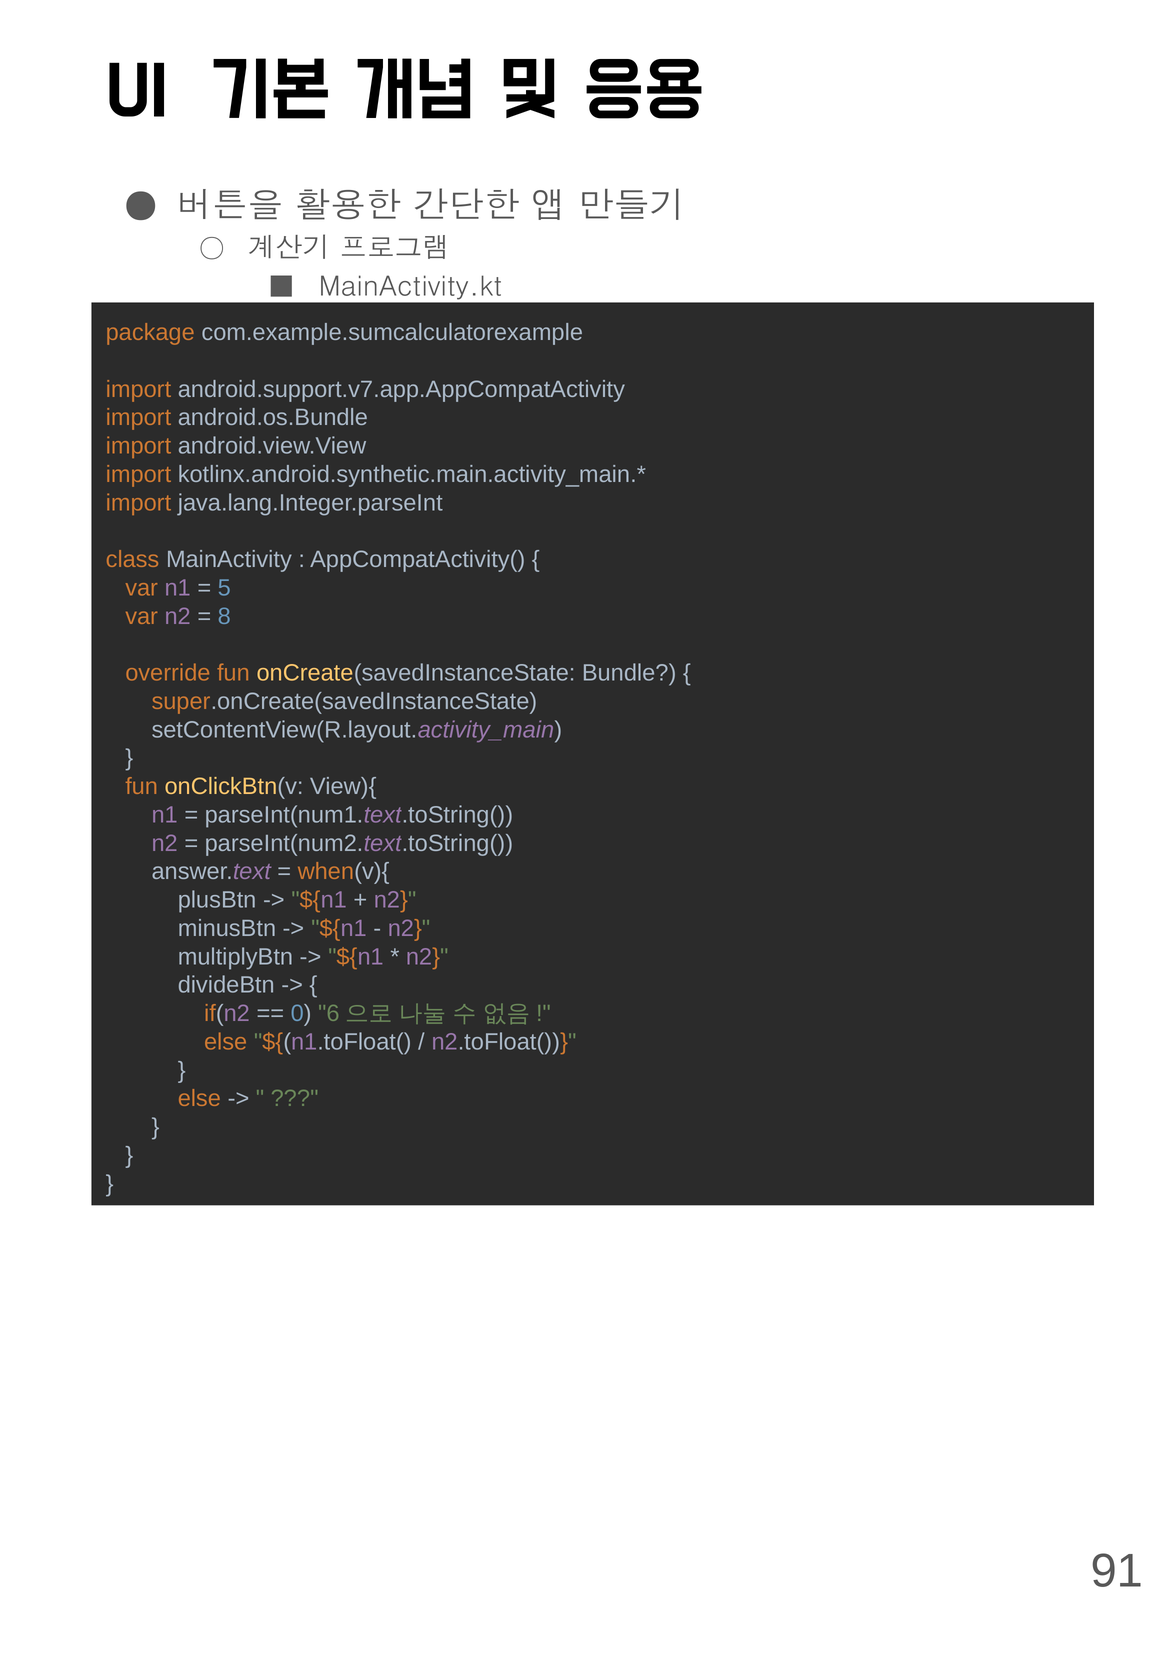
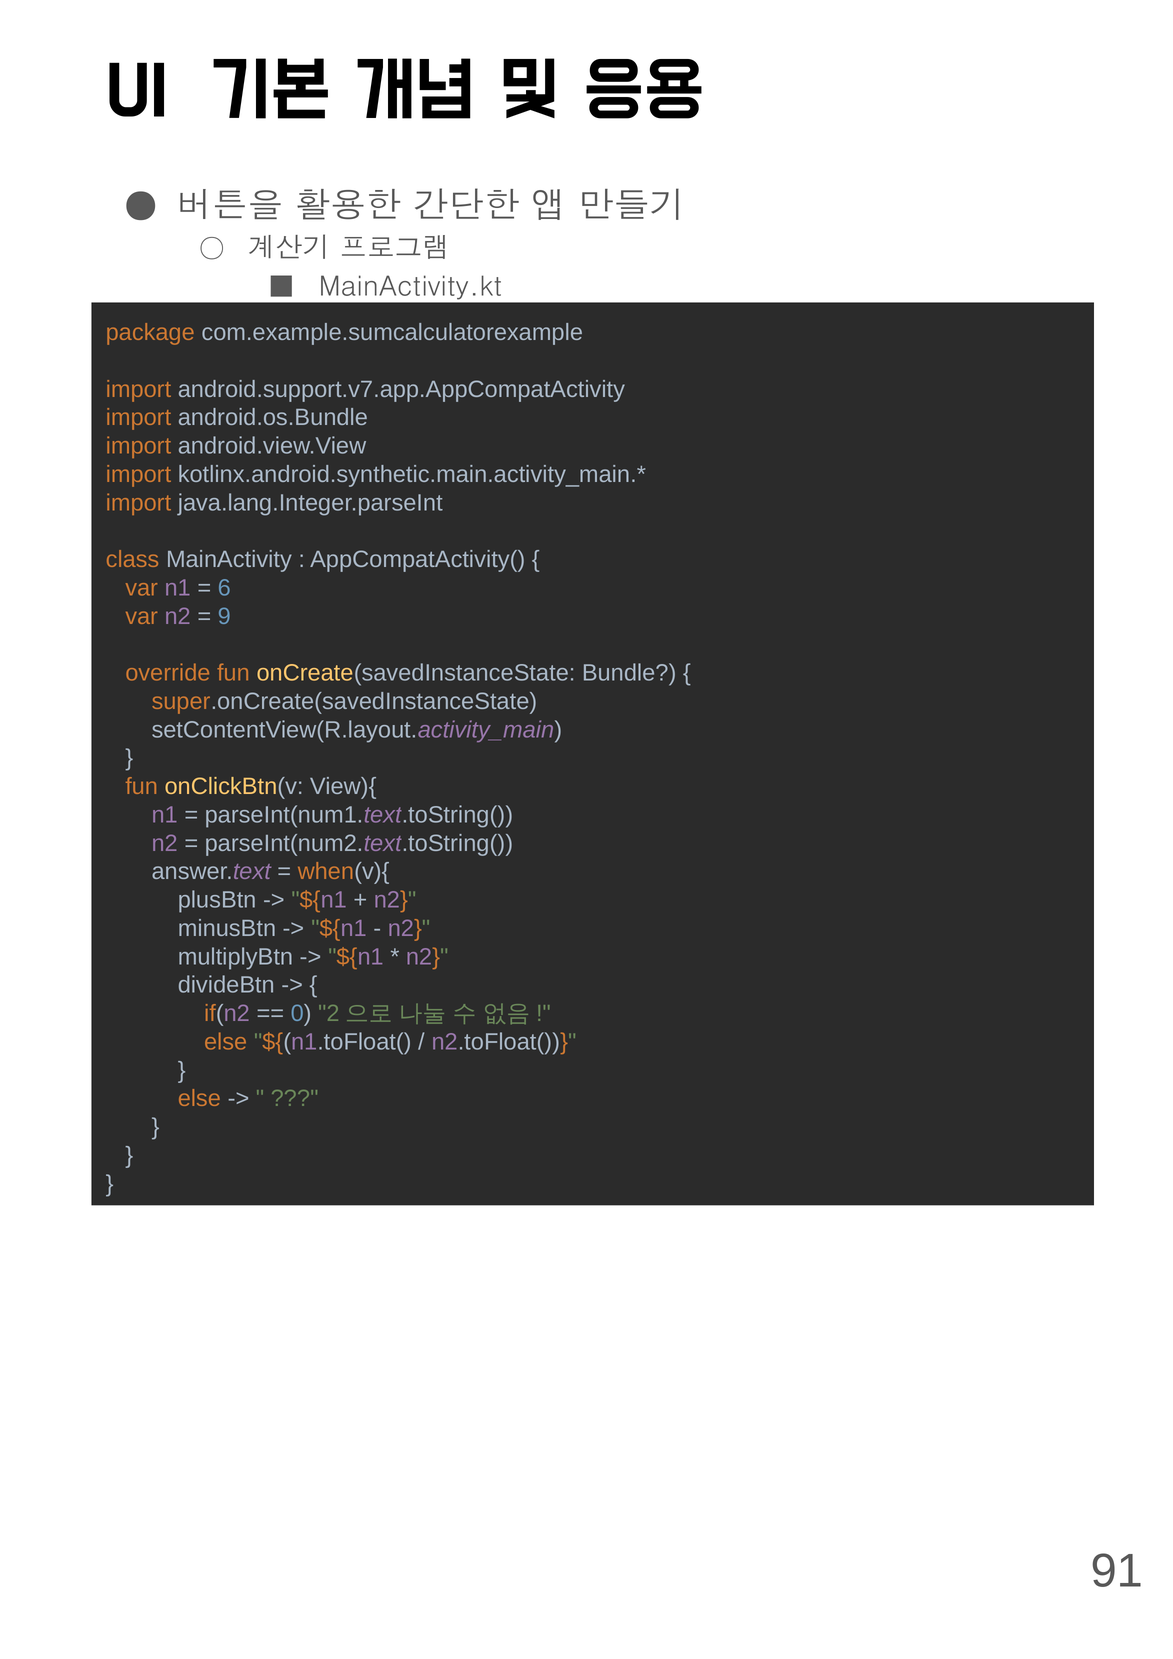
5: 5 -> 6 (224, 588)
8: 8 -> 9 (224, 616)
6: 6 -> 2 (329, 1014)
